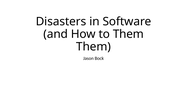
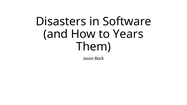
to Them: Them -> Years (128, 34)
